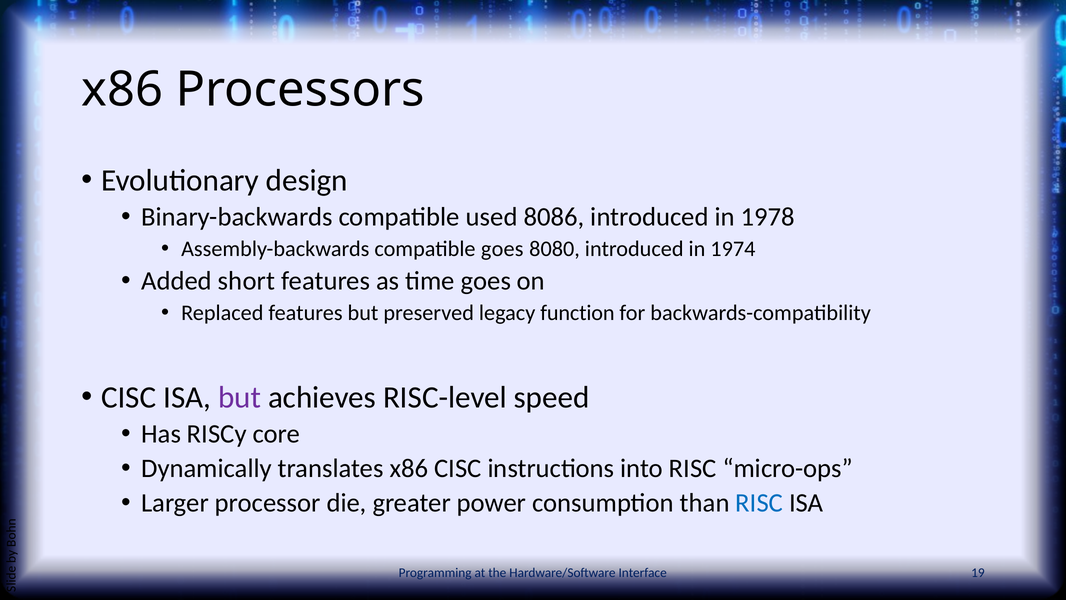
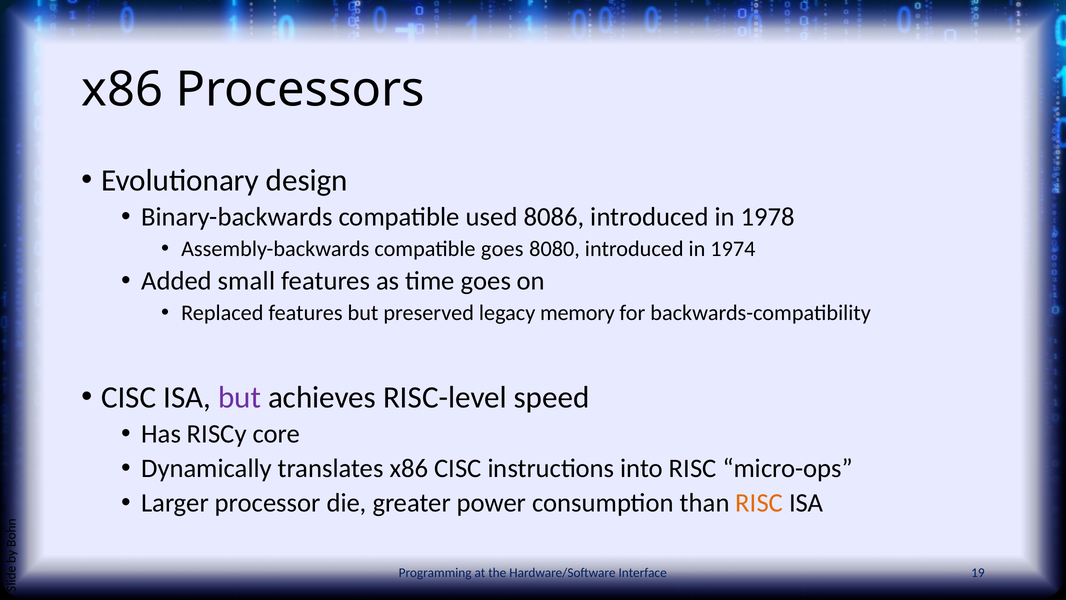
short: short -> small (247, 281)
function: function -> memory (577, 313)
RISC colour: blue -> orange (759, 502)
